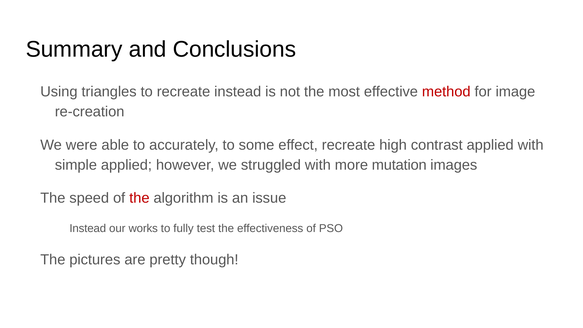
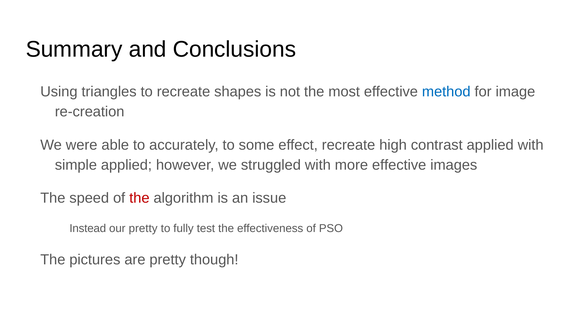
recreate instead: instead -> shapes (238, 92)
method colour: red -> blue (446, 92)
more mutation: mutation -> effective (399, 165)
our works: works -> pretty (143, 228)
